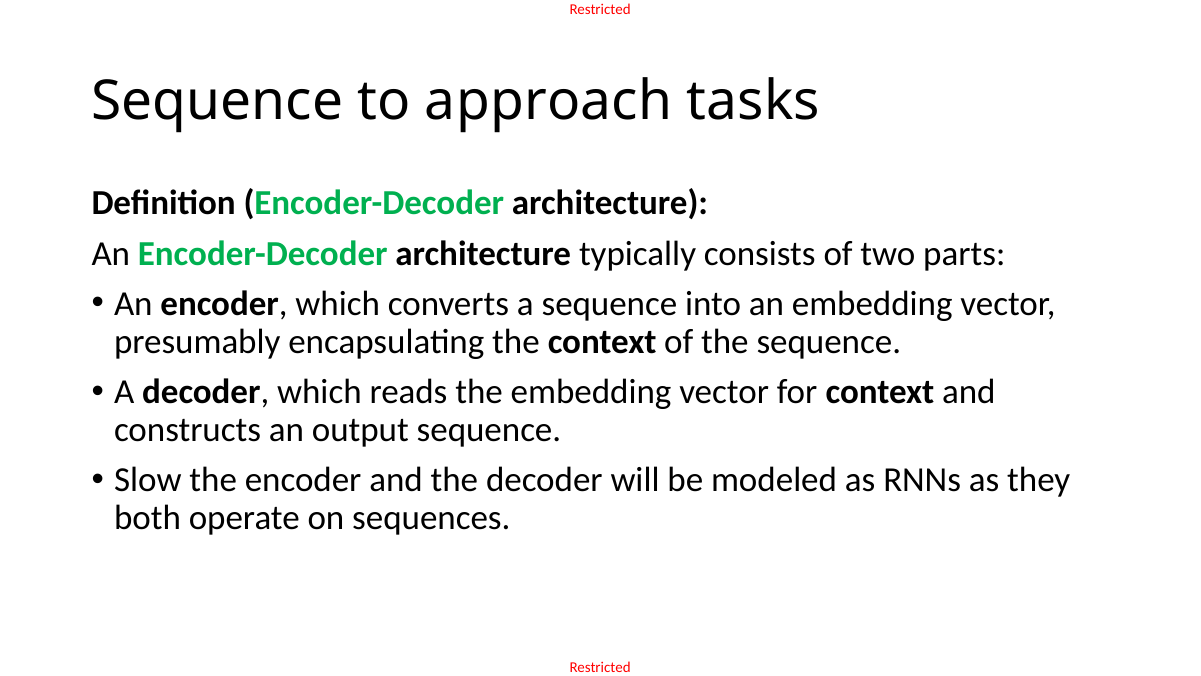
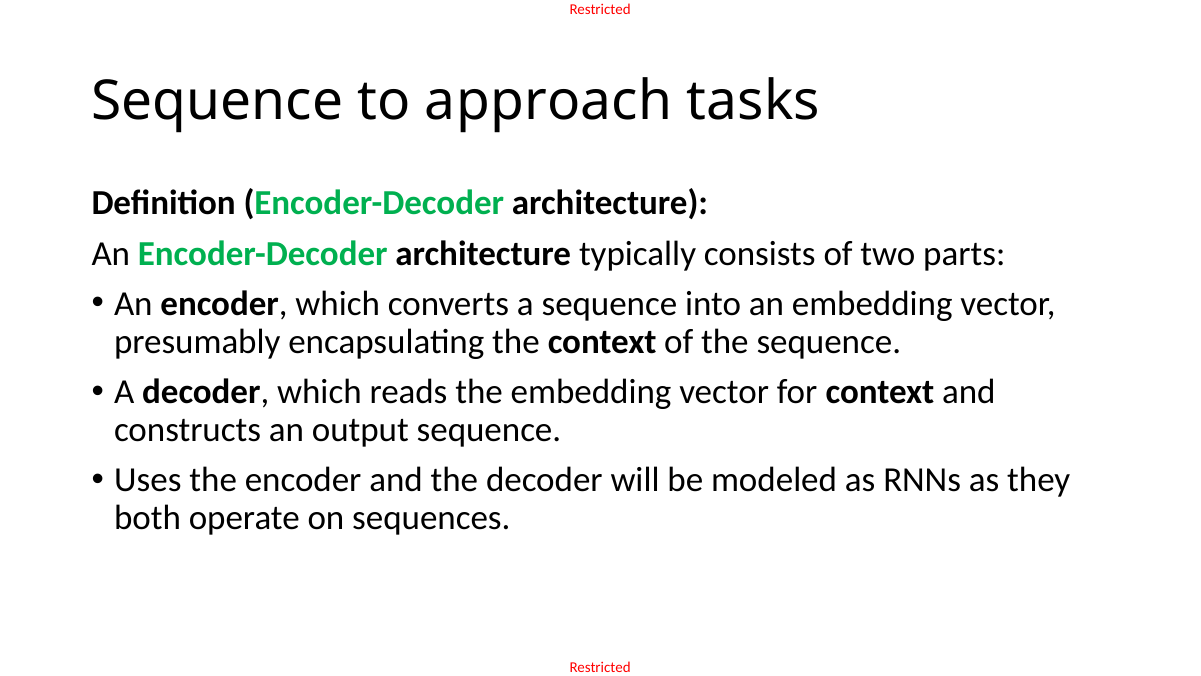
Slow: Slow -> Uses (148, 480)
